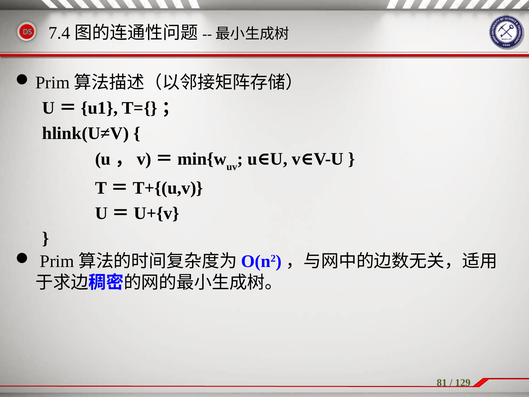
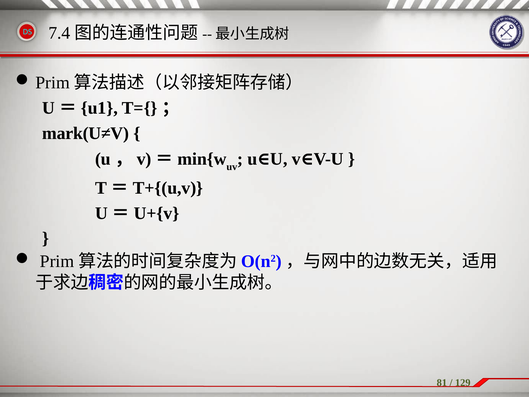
hlink(U≠V: hlink(U≠V -> mark(U≠V (86, 133)
